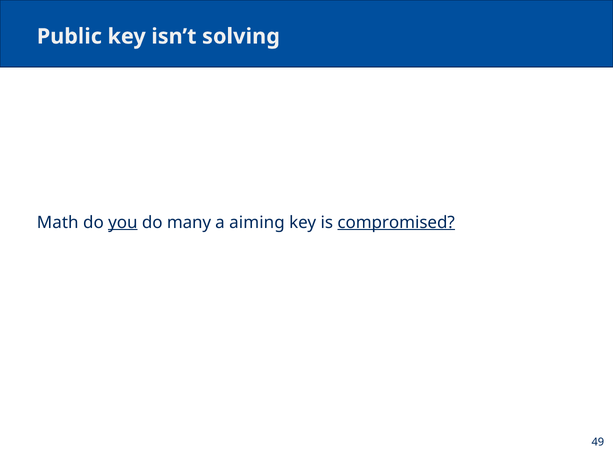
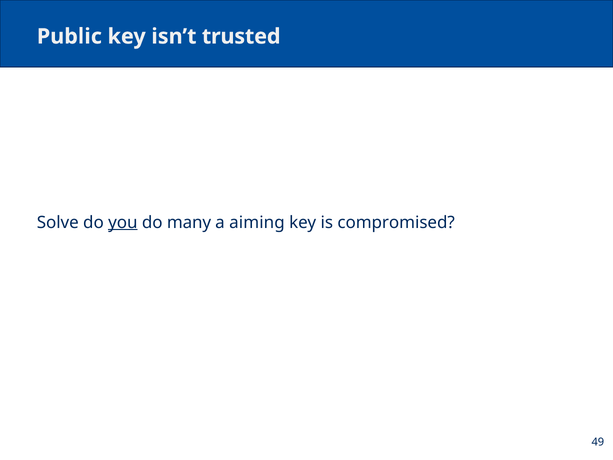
solving: solving -> trusted (241, 36)
Math: Math -> Solve (58, 222)
compromised underline: present -> none (396, 222)
